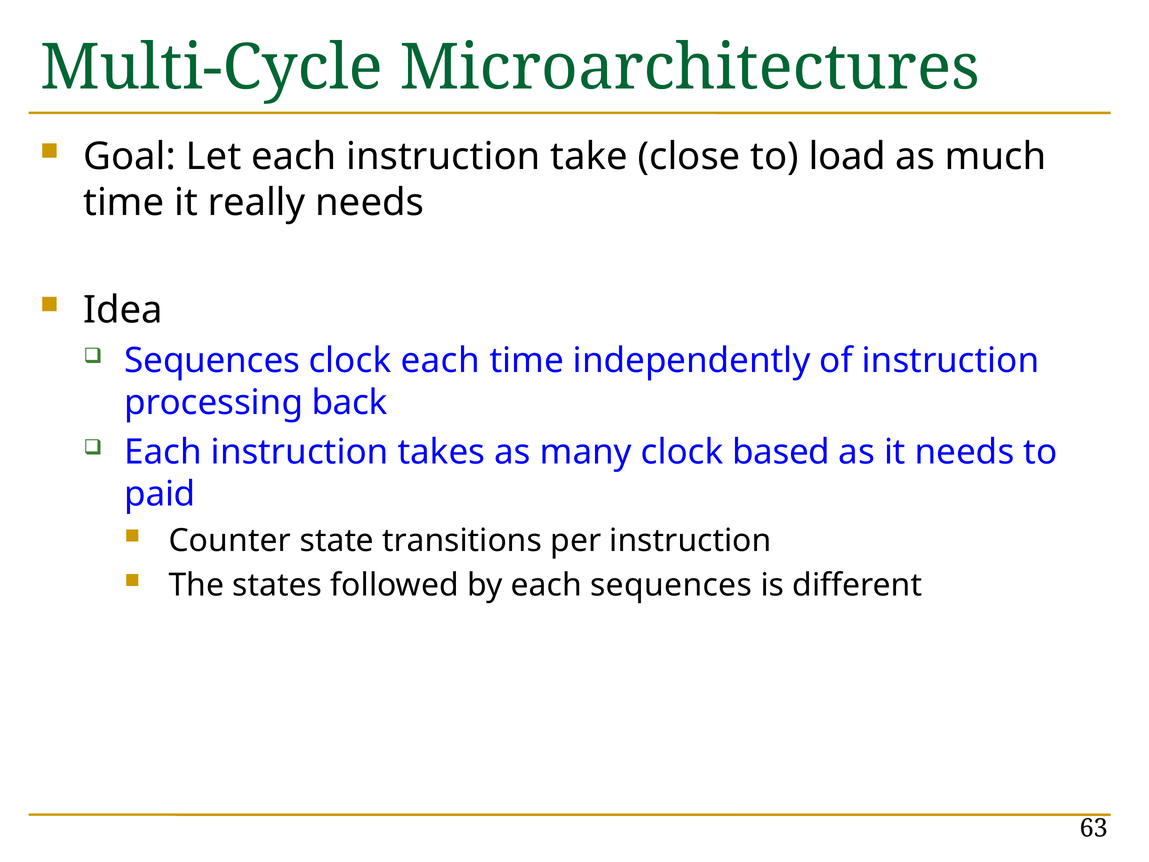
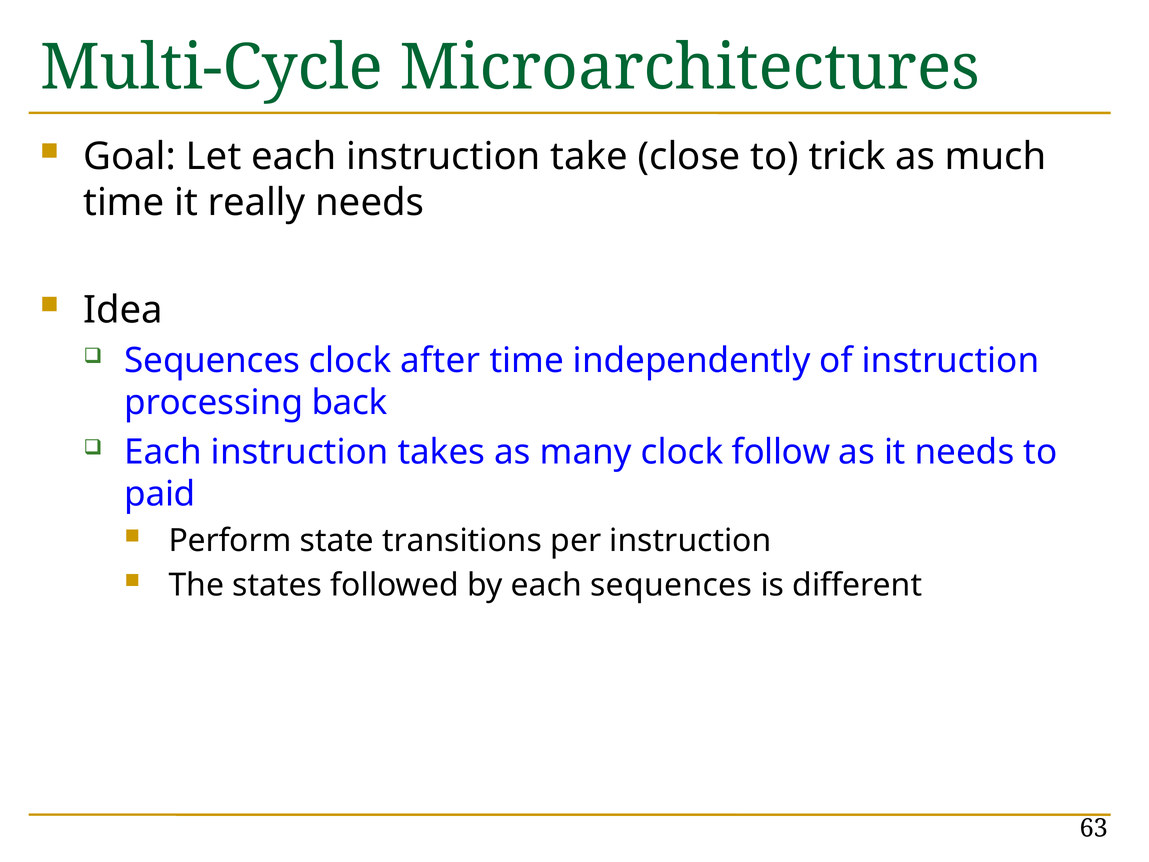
load: load -> trick (847, 157)
clock each: each -> after (440, 361)
based: based -> follow (781, 452)
Counter: Counter -> Perform (230, 540)
